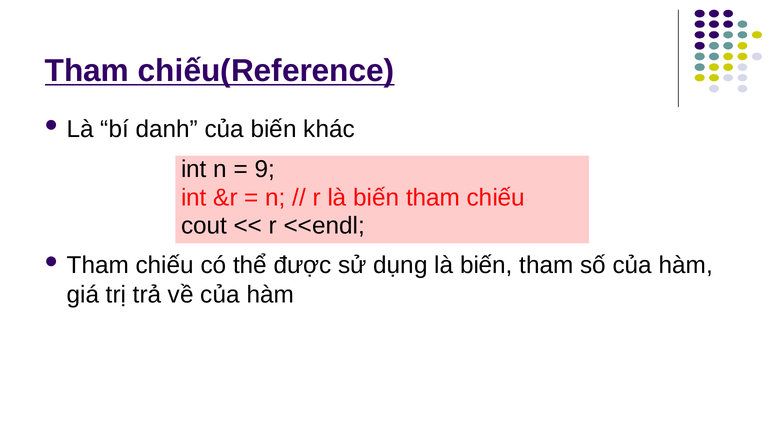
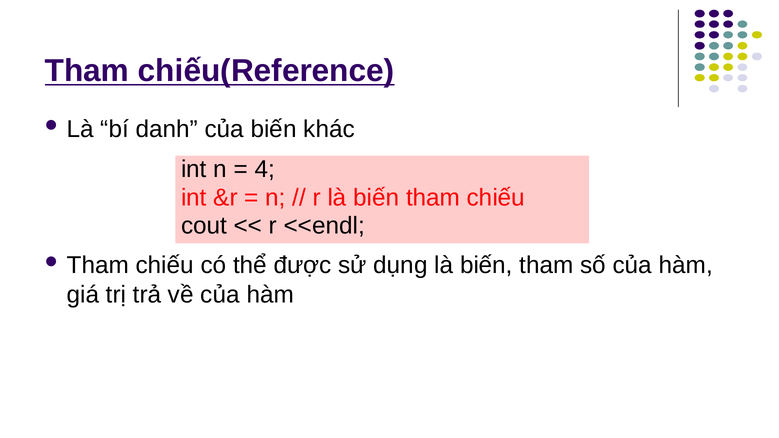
9: 9 -> 4 (265, 169)
